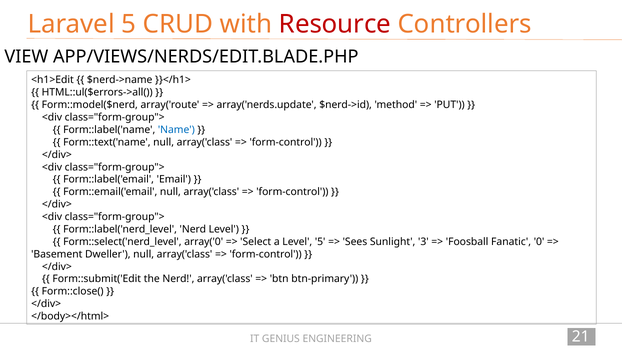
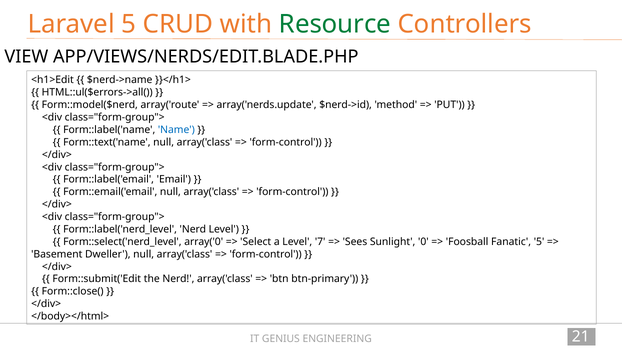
Resource colour: red -> green (335, 24)
Level 5: 5 -> 7 (320, 242)
3: 3 -> 0 (423, 242)
Fanatic 0: 0 -> 5 (539, 242)
